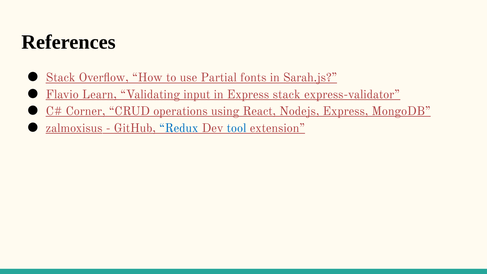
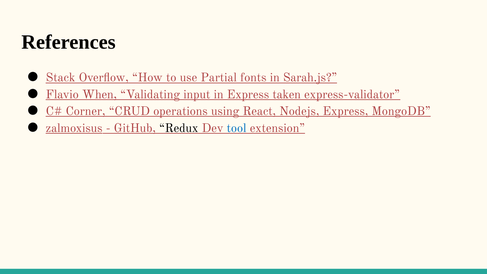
Learn: Learn -> When (100, 94)
Express stack: stack -> taken (287, 94)
Redux colour: blue -> black (179, 128)
